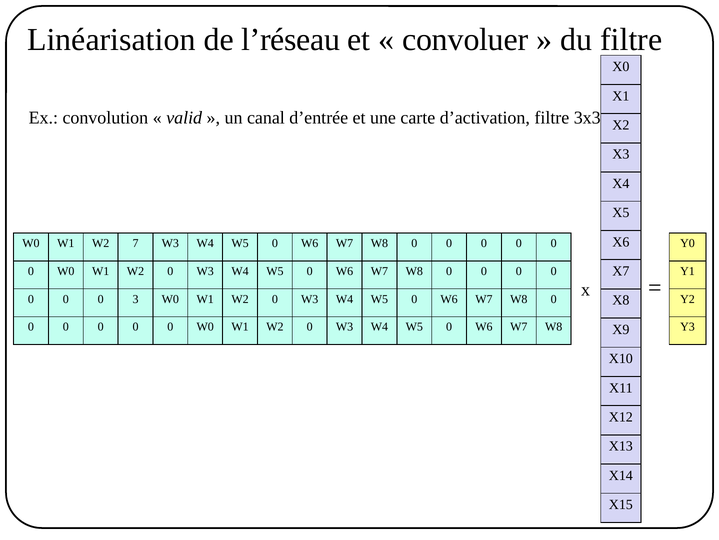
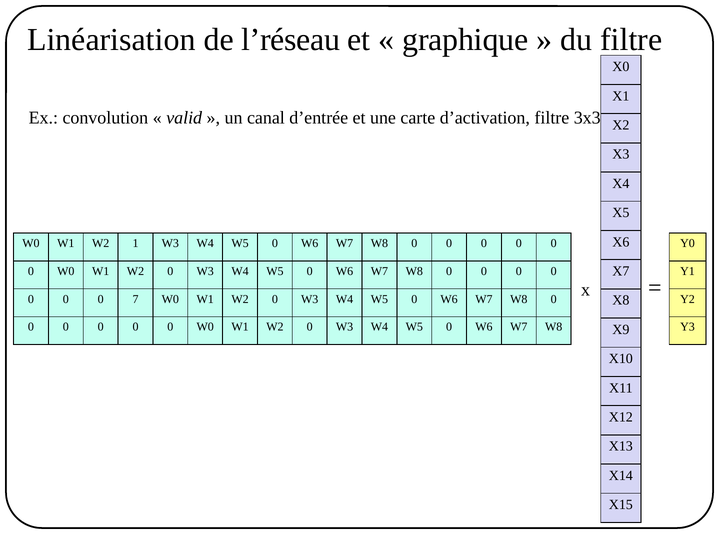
convoluer: convoluer -> graphique (465, 40)
7: 7 -> 1 (135, 243)
3: 3 -> 7 (135, 299)
